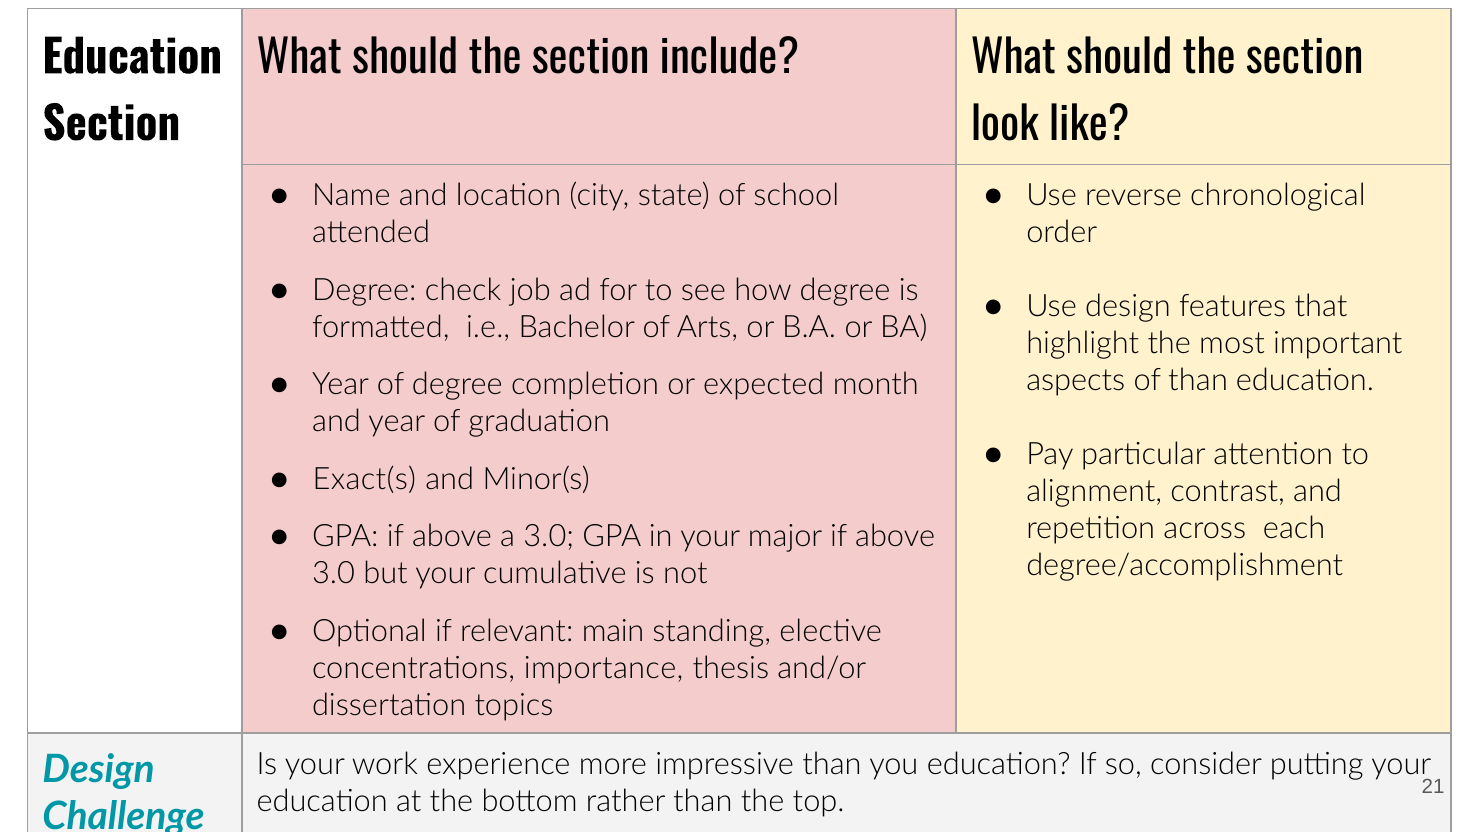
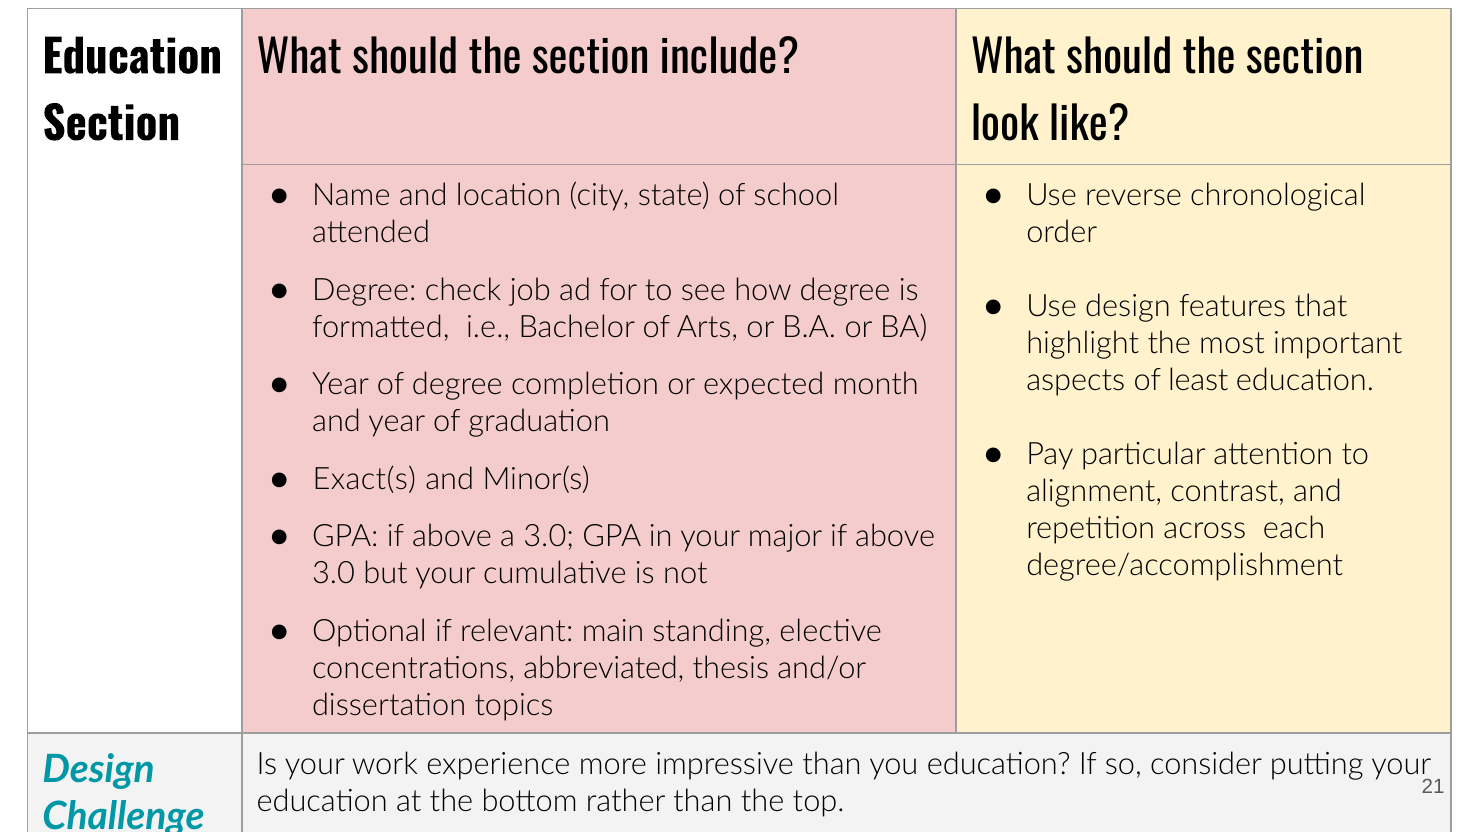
of than: than -> least (1198, 380)
importance: importance -> abbreviated (604, 668)
